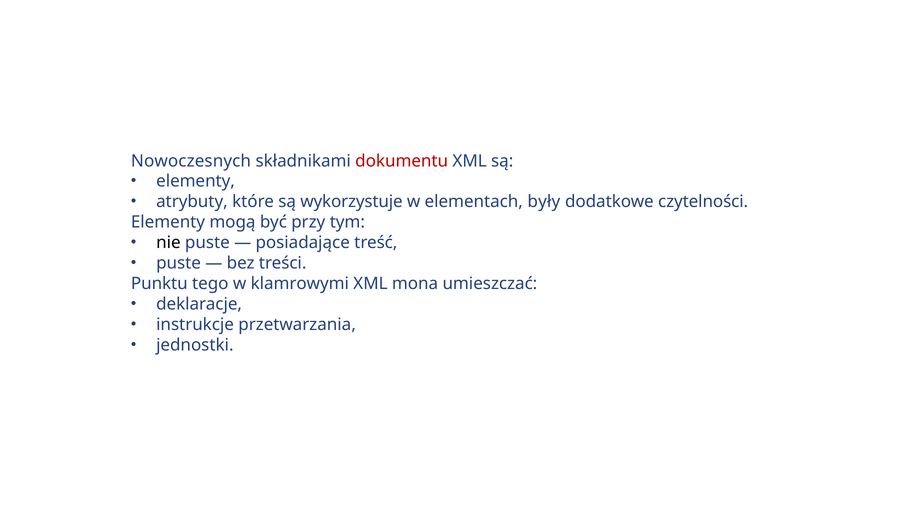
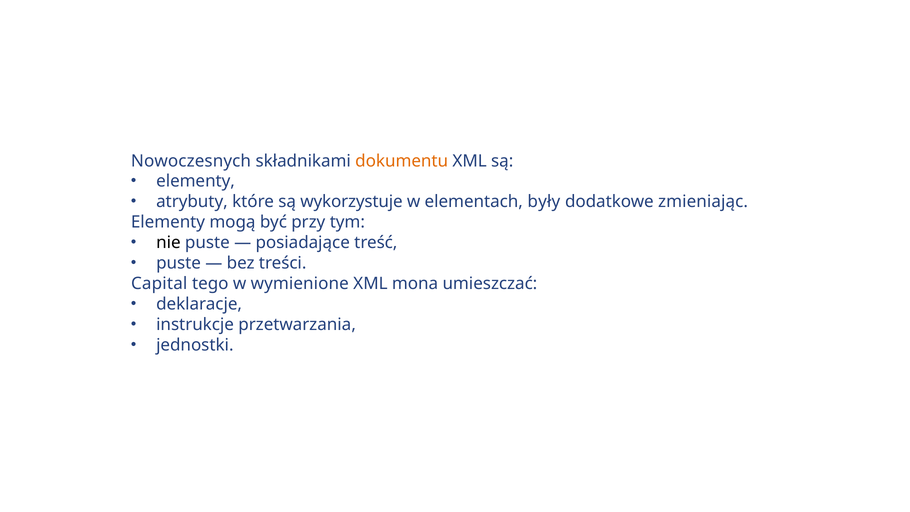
dokumentu colour: red -> orange (402, 161)
czytelności: czytelności -> zmieniając (703, 202)
Punktu: Punktu -> Capital (159, 284)
klamrowymi: klamrowymi -> wymienione (300, 284)
